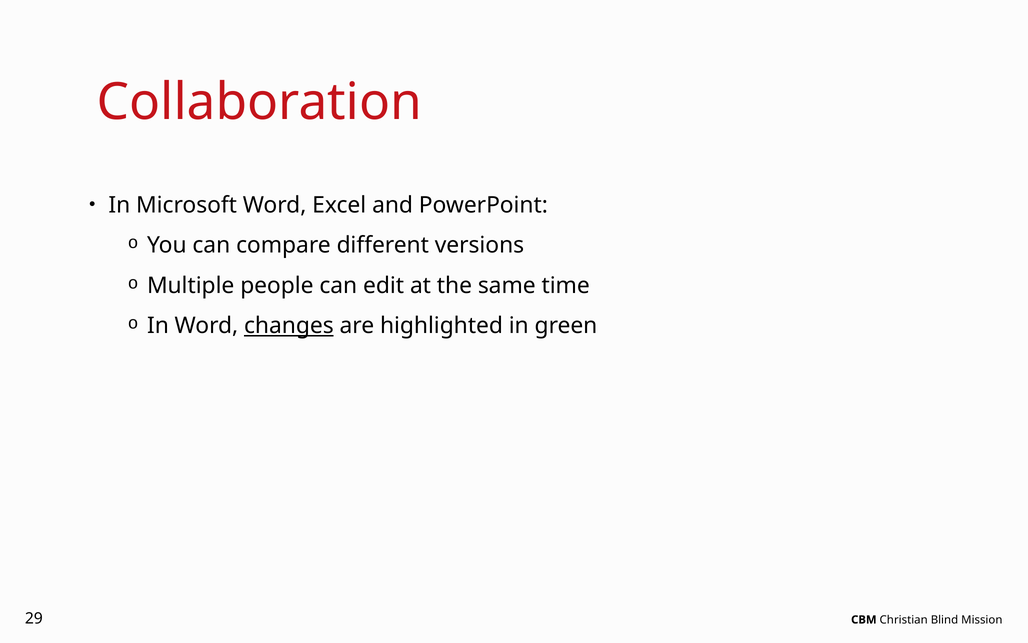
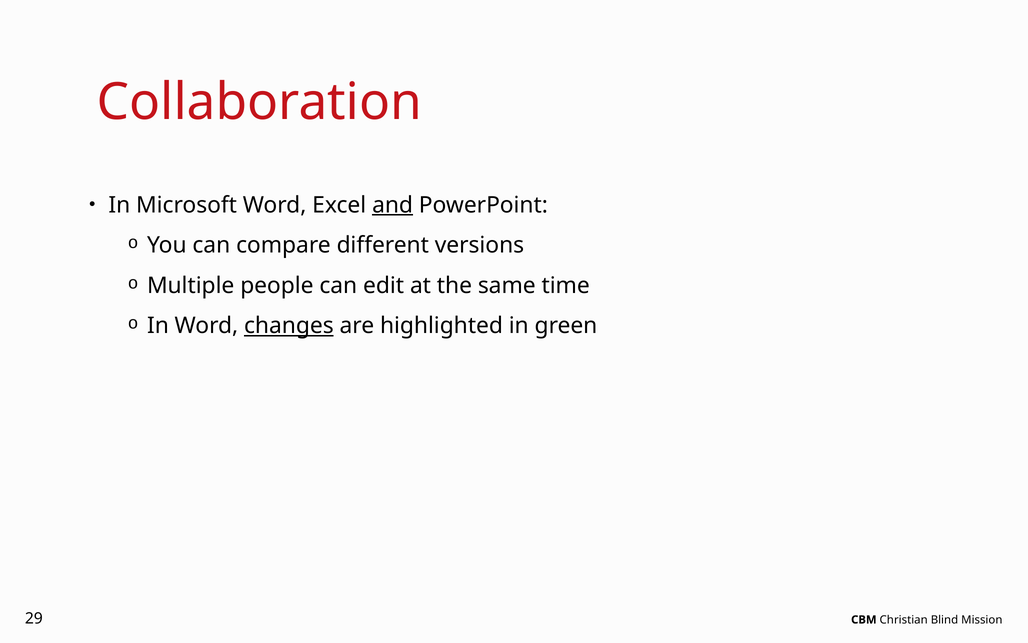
and underline: none -> present (393, 205)
